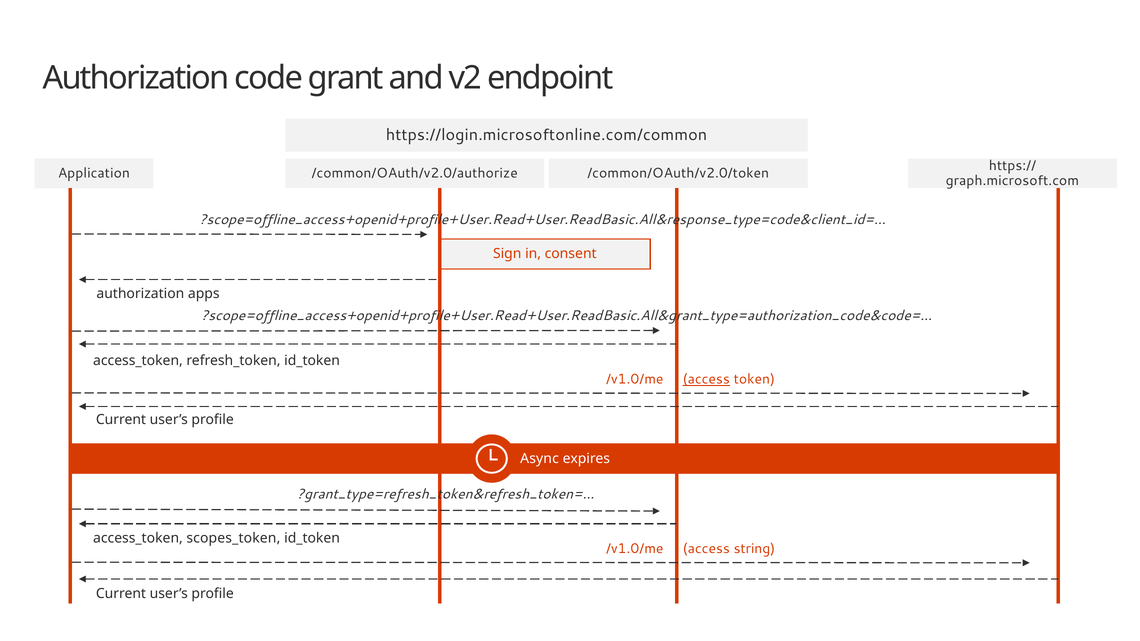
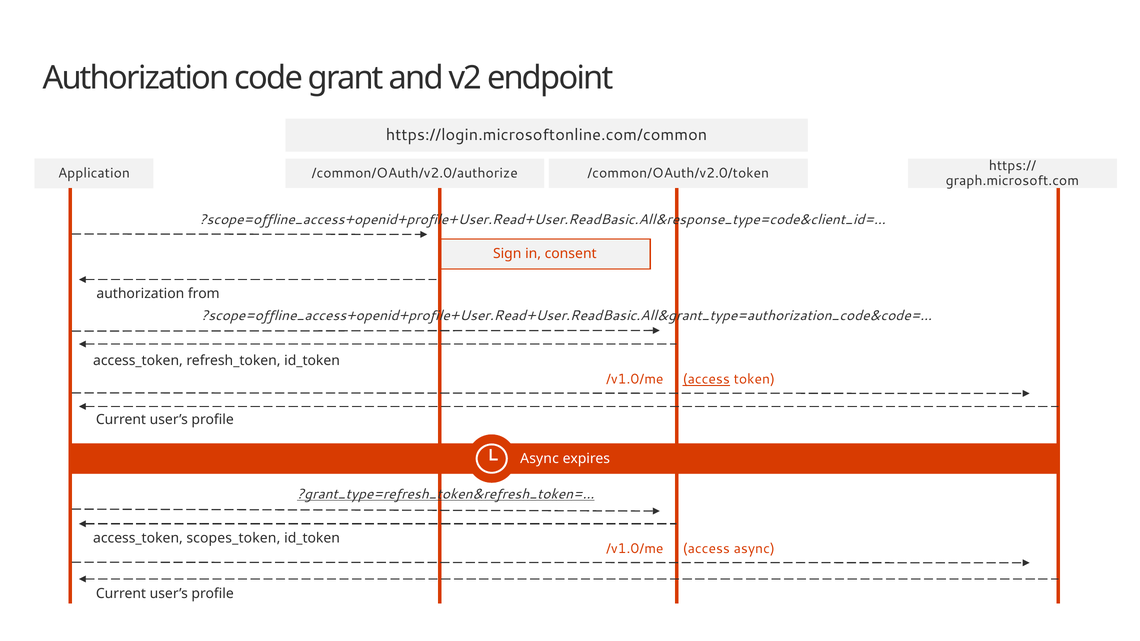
apps: apps -> from (204, 294)
?grant_type=refresh_token&refresh_token=… underline: none -> present (446, 494)
access string: string -> async (754, 549)
